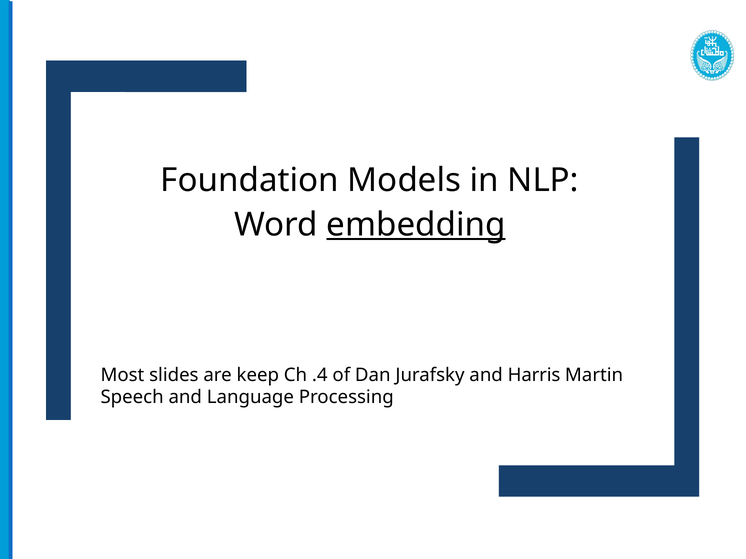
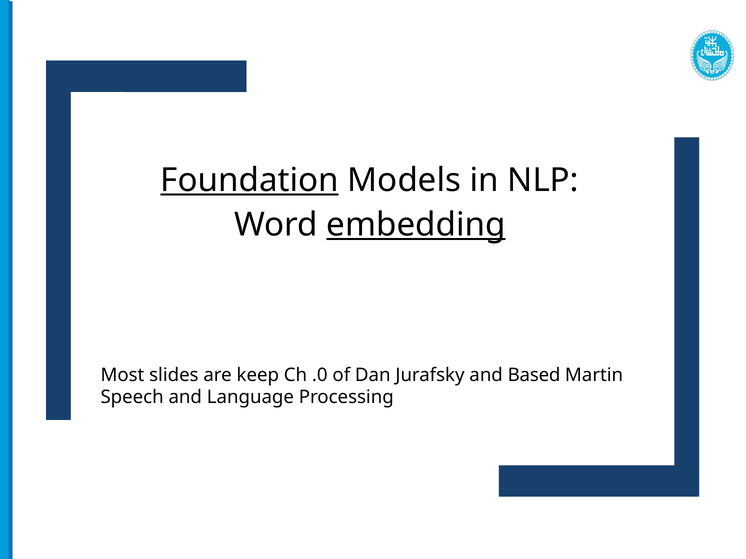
Foundation underline: none -> present (250, 181)
.4: .4 -> .0 (320, 375)
Harris: Harris -> Based (534, 375)
